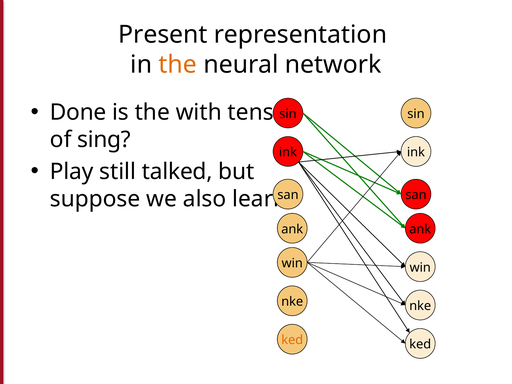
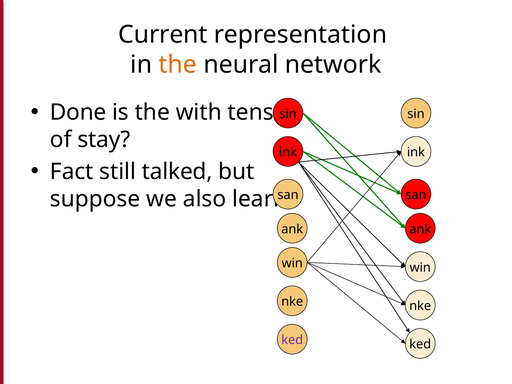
Present: Present -> Current (163, 35)
sing: sing -> stay (104, 140)
Play: Play -> Fact (72, 172)
ked colour: orange -> purple (292, 340)
